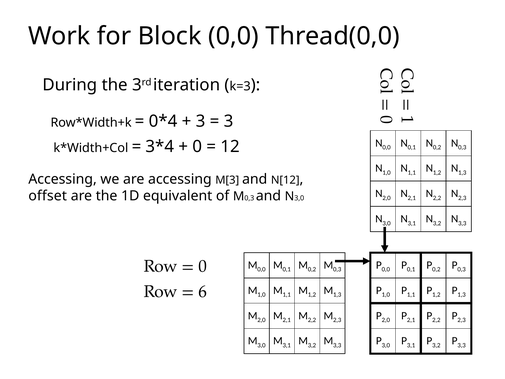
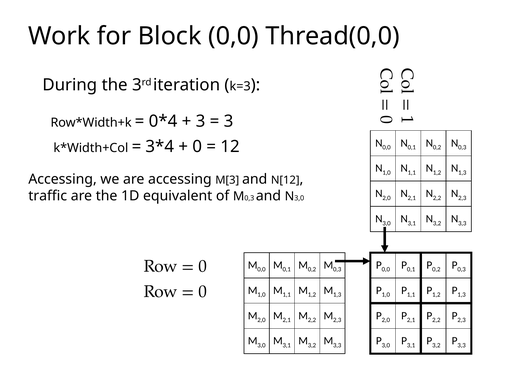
offset: offset -> traffic (48, 196)
6: 6 -> 0 (203, 291)
